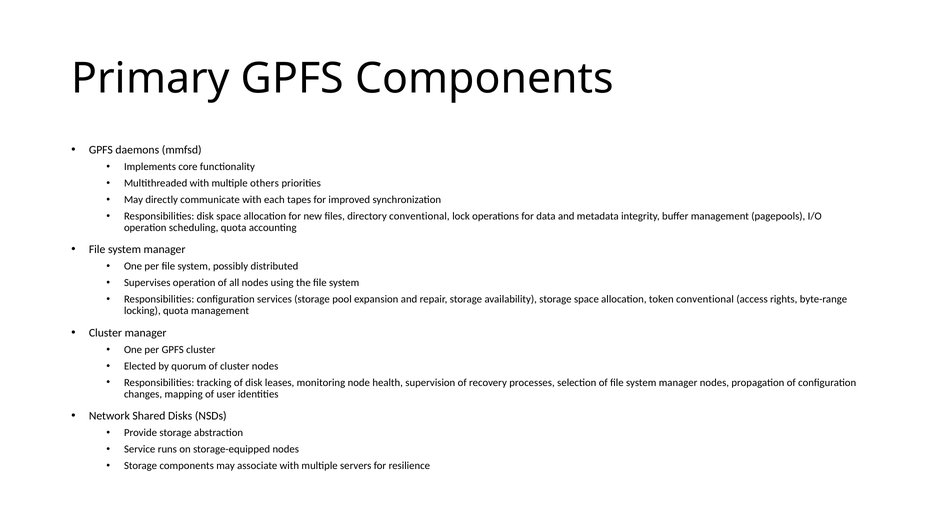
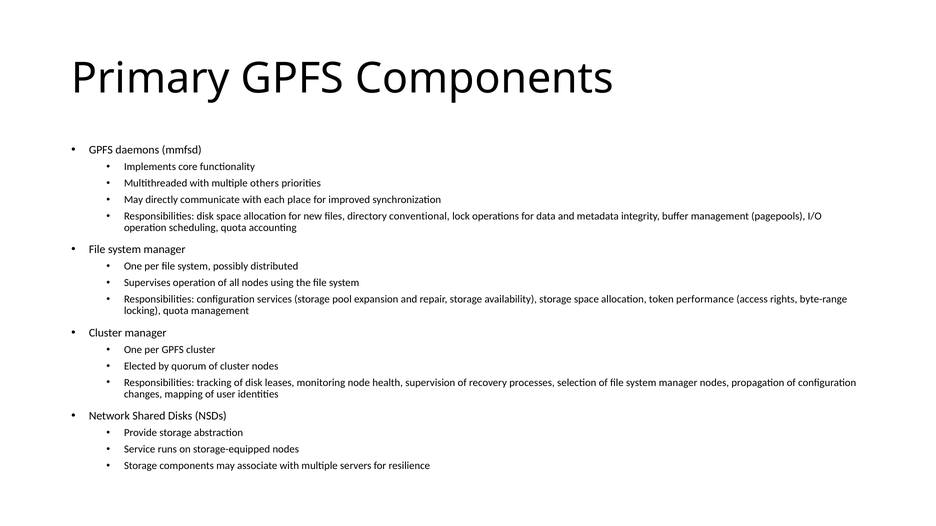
tapes: tapes -> place (299, 200)
token conventional: conventional -> performance (705, 300)
